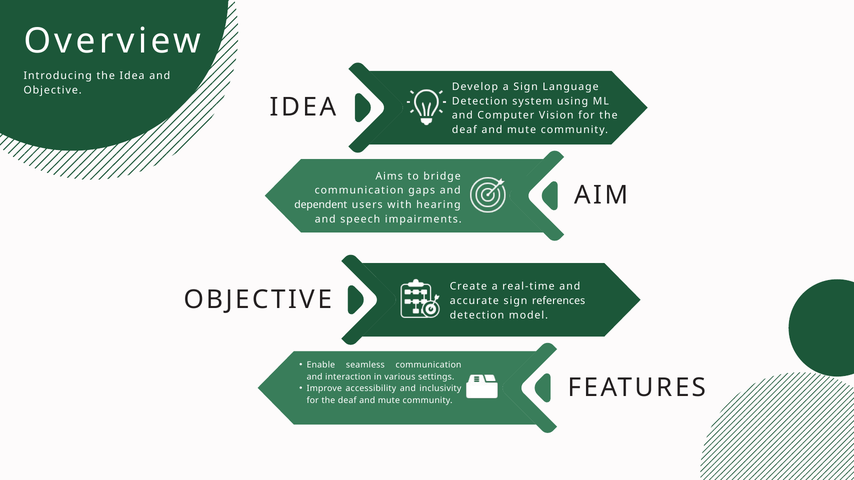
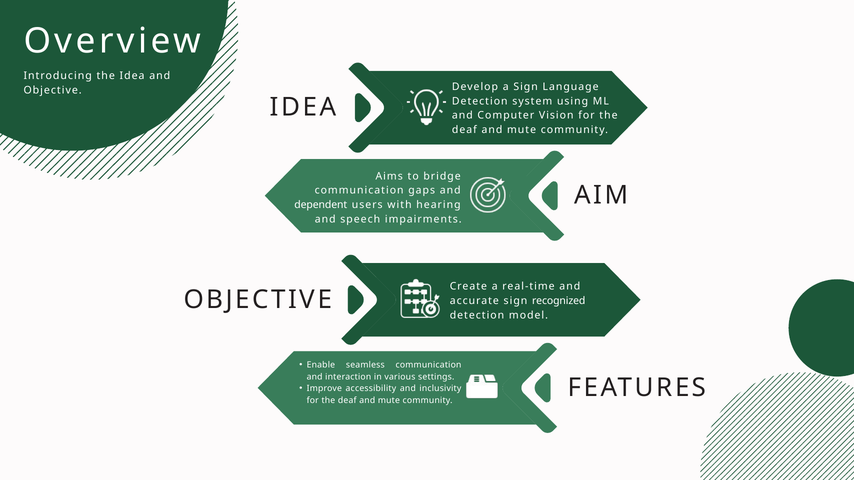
references: references -> recognized (559, 301)
